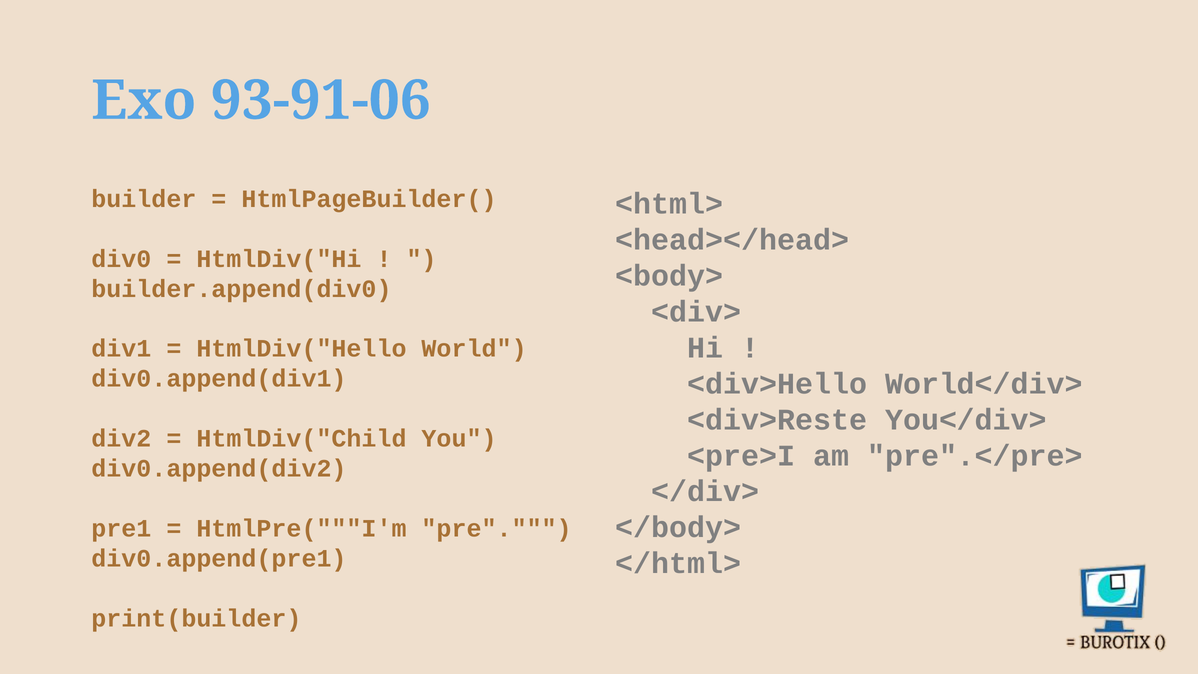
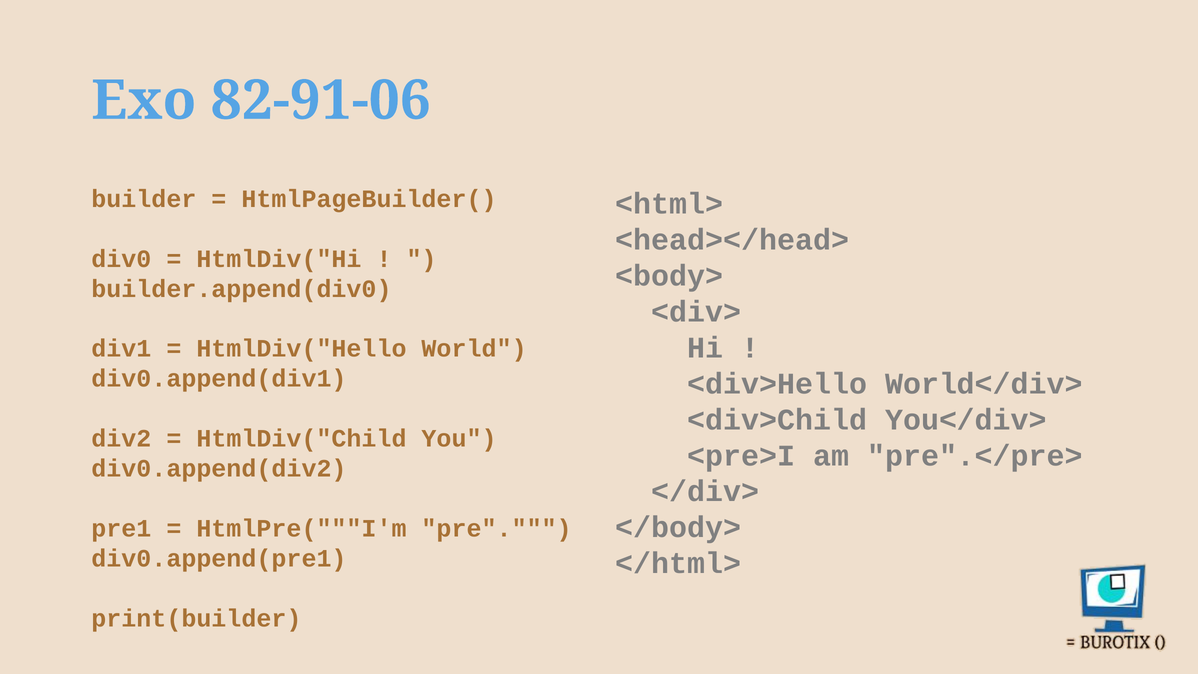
93-91-06: 93-91-06 -> 82-91-06 (321, 101)
<div>Reste: <div>Reste -> <div>Child (777, 420)
